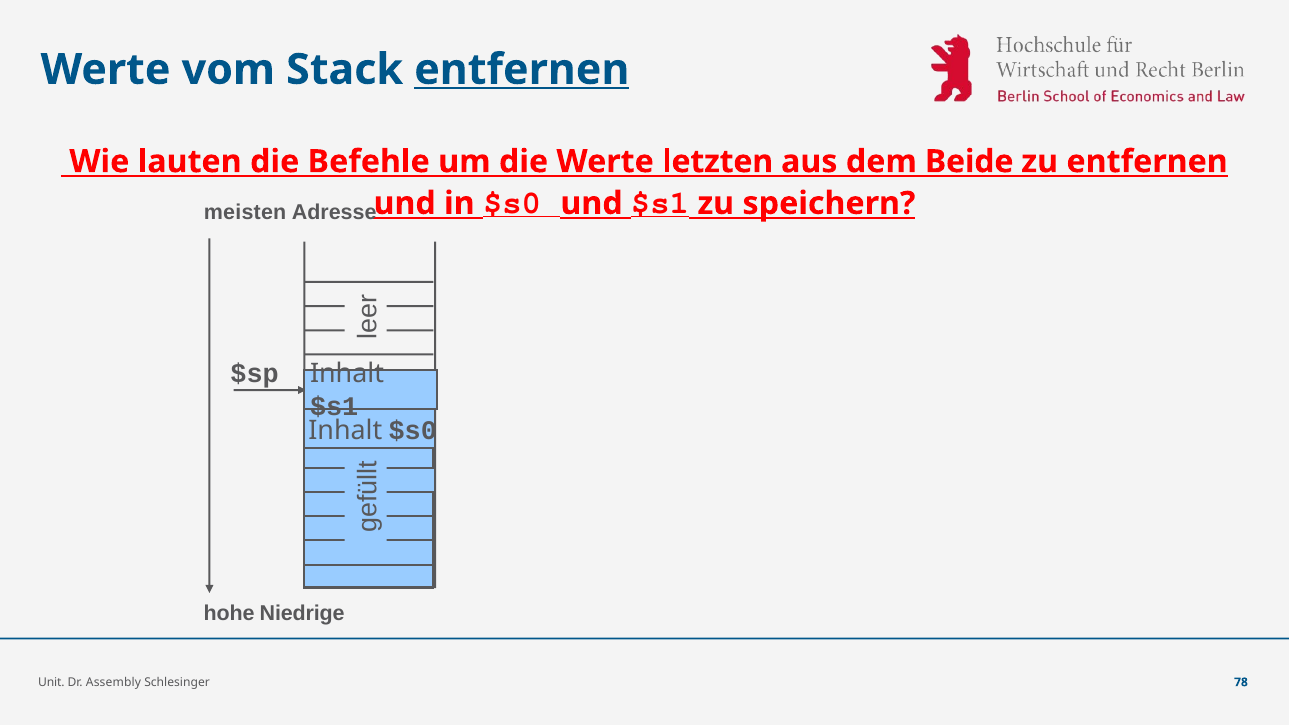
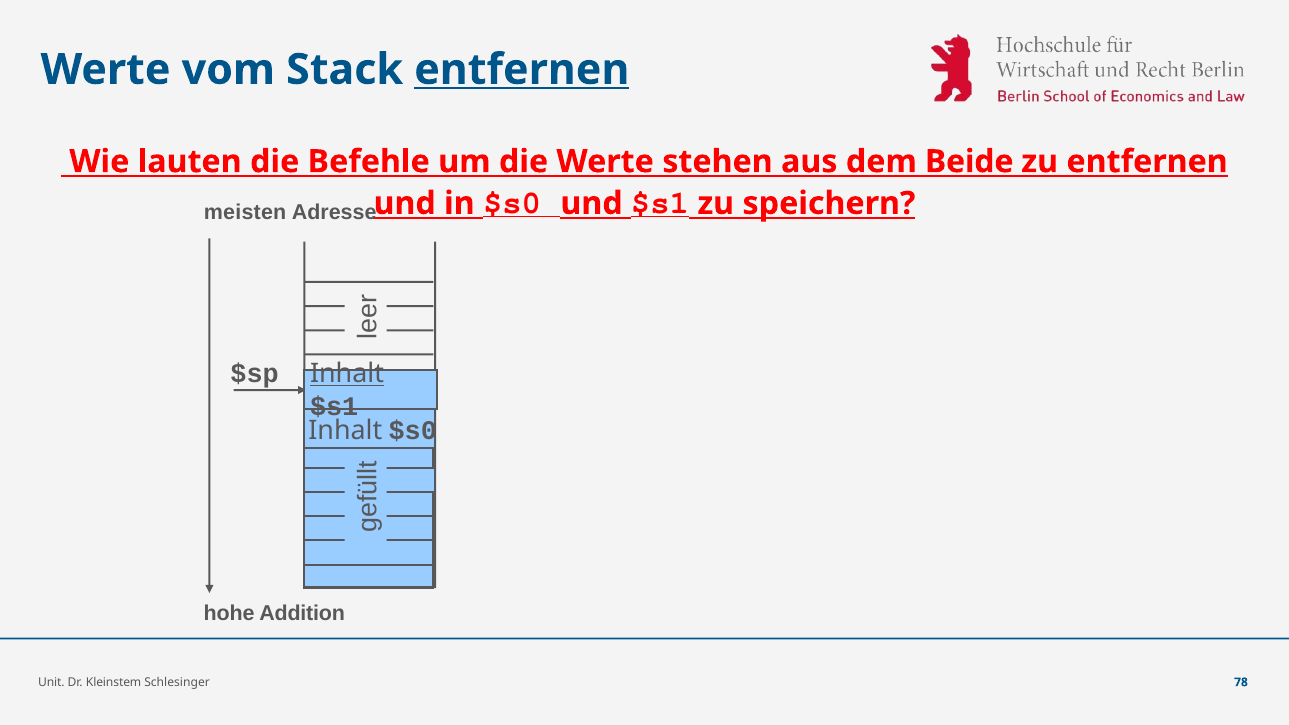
letzten: letzten -> stehen (717, 162)
Inhalt underline: none -> present (347, 374)
Niedrige: Niedrige -> Addition (302, 614)
Assembly: Assembly -> Kleinstem (114, 682)
